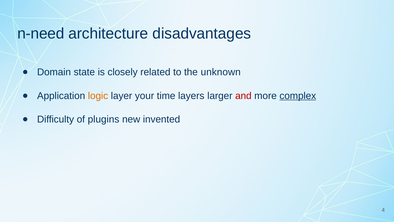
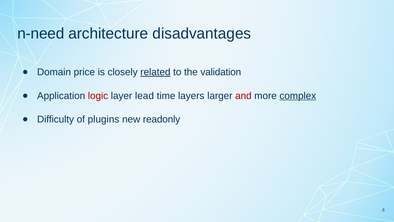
state: state -> price (84, 72)
related underline: none -> present (155, 72)
unknown: unknown -> validation (221, 72)
logic colour: orange -> red (98, 96)
your: your -> lead (144, 96)
invented: invented -> readonly (162, 119)
